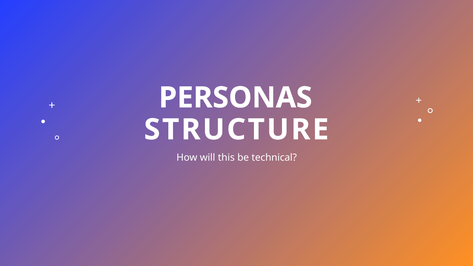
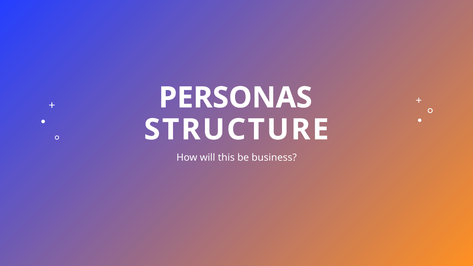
technical: technical -> business (274, 158)
